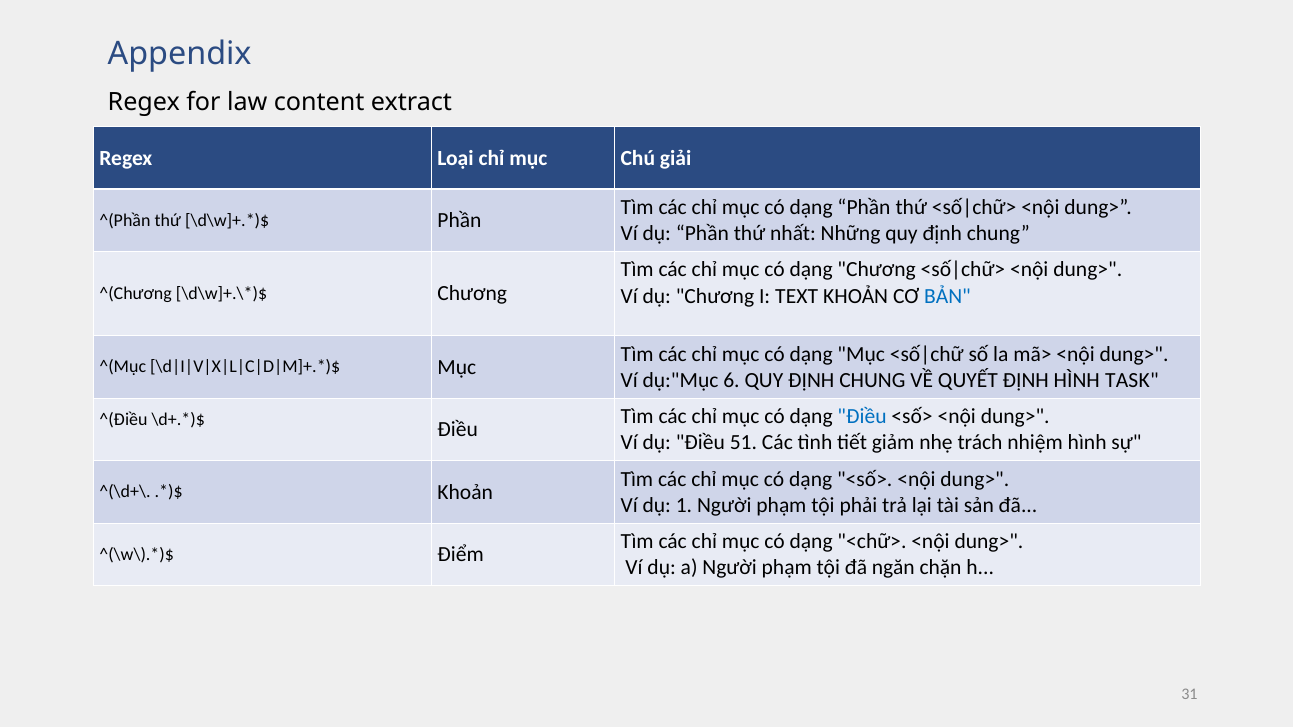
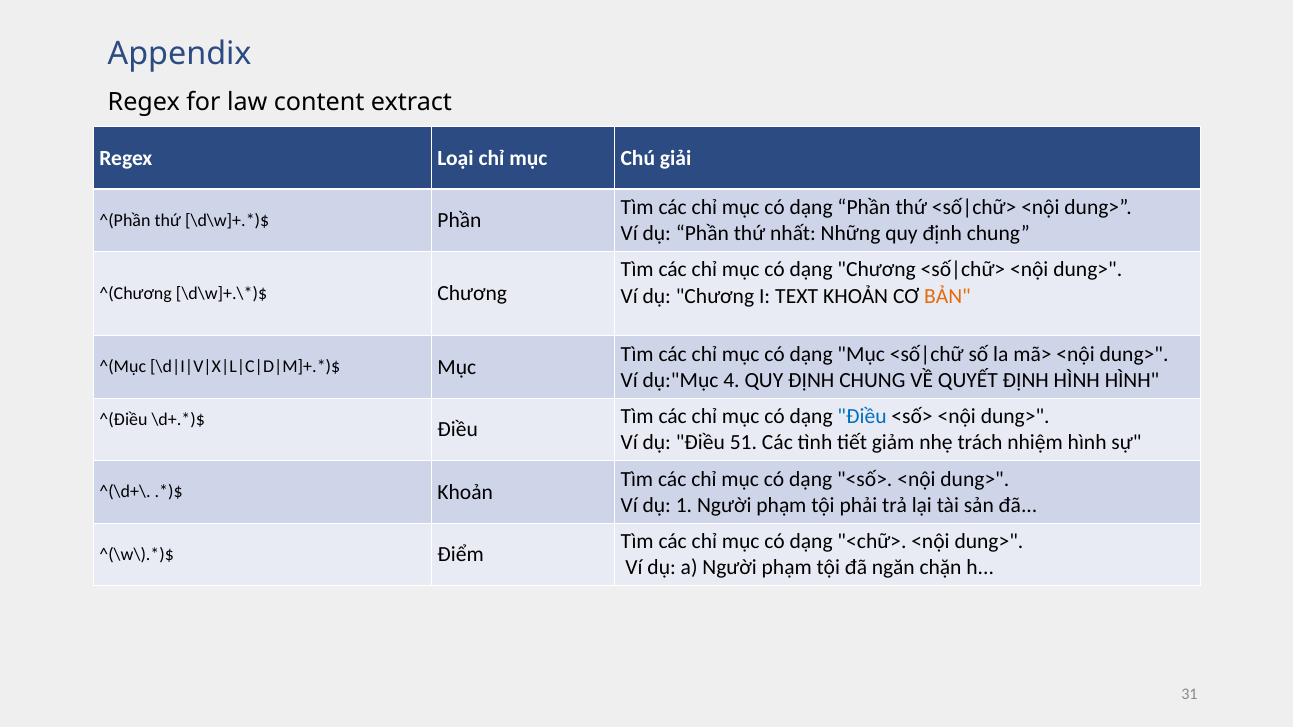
BẢN colour: blue -> orange (948, 296)
6: 6 -> 4 (731, 380)
HÌNH TASK: TASK -> HÌNH (1132, 380)
